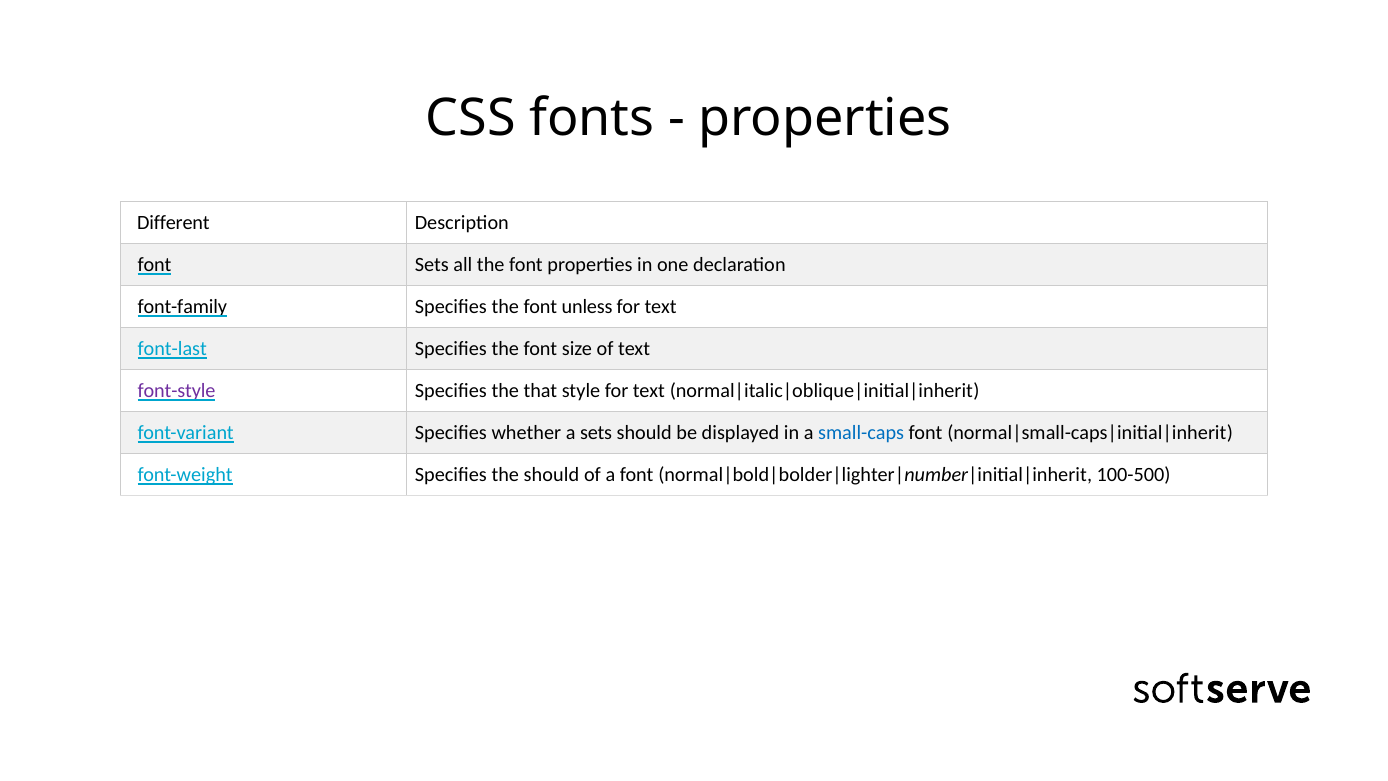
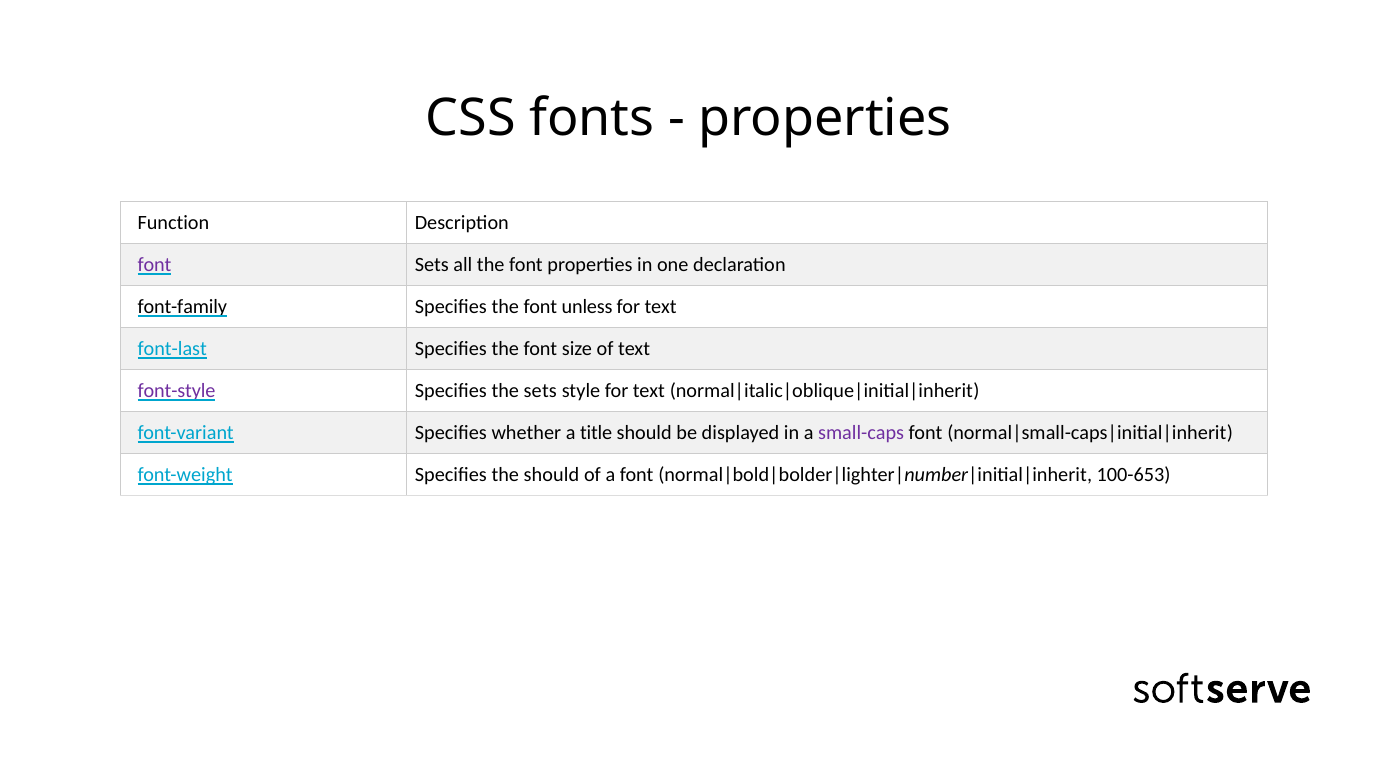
Different: Different -> Function (173, 223)
font colour: black -> purple (154, 265)
the that: that -> sets (540, 391)
a sets: sets -> title (596, 433)
small-caps colour: blue -> purple (861, 433)
100-500: 100-500 -> 100-653 (1134, 475)
